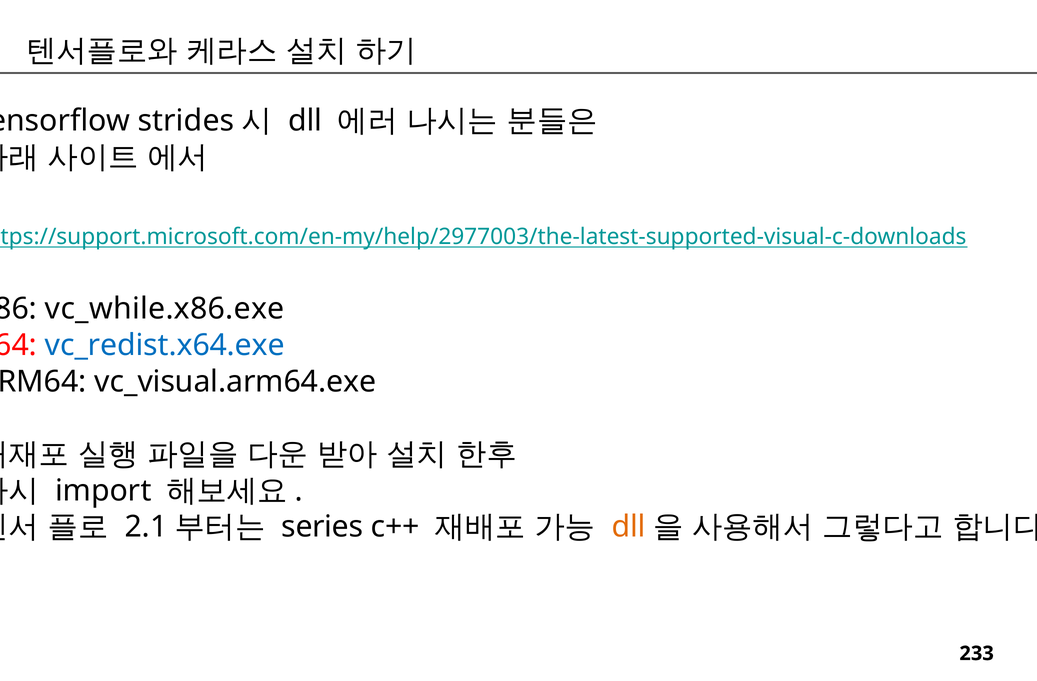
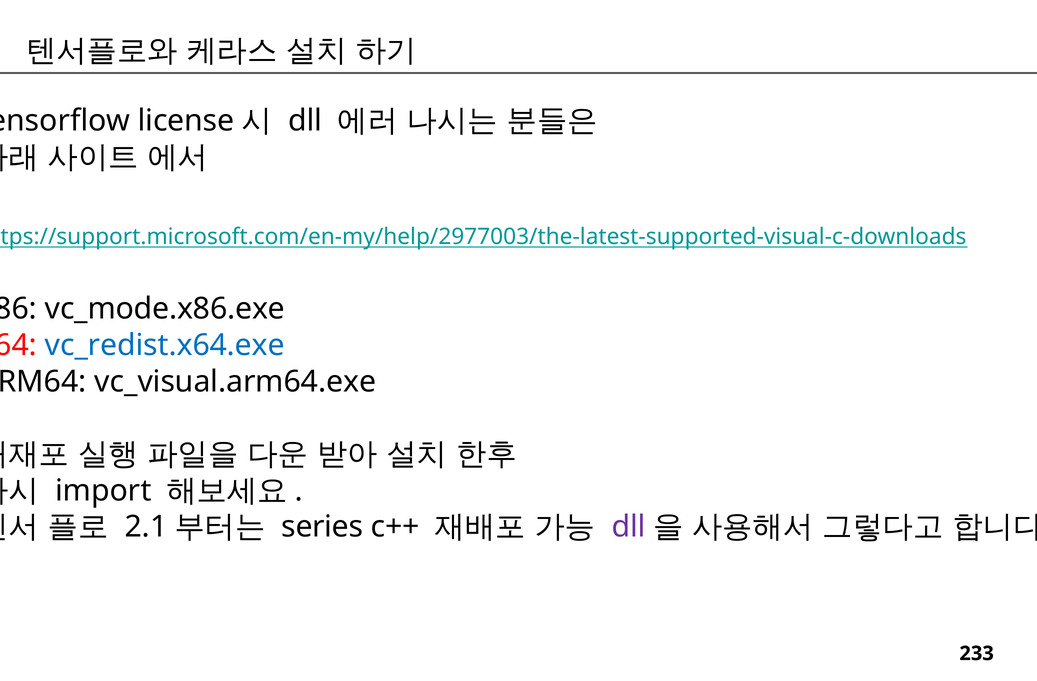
strides: strides -> license (186, 121)
vc_while.x86.exe: vc_while.x86.exe -> vc_mode.x86.exe (165, 309)
dll colour: orange -> purple (629, 527)
